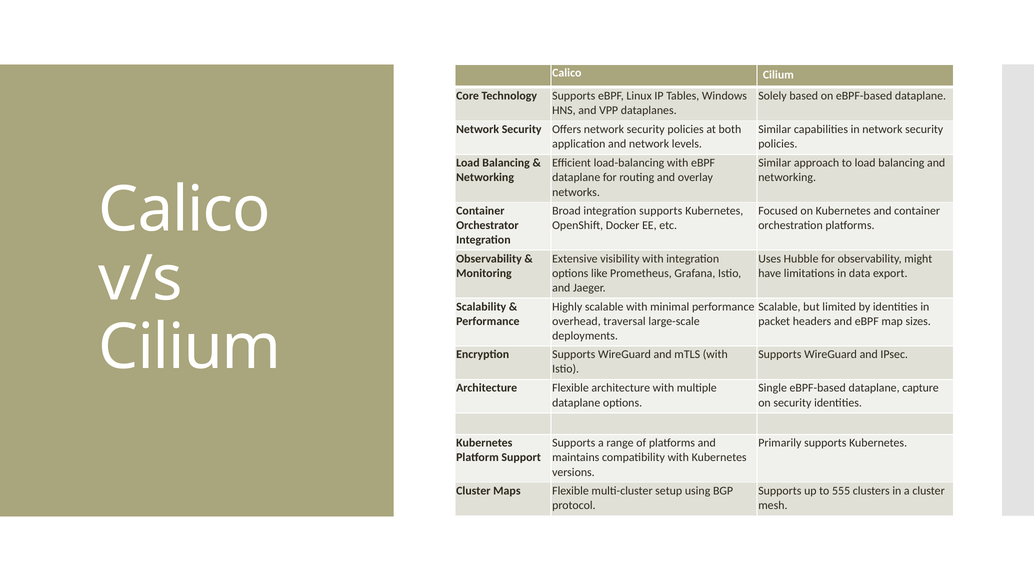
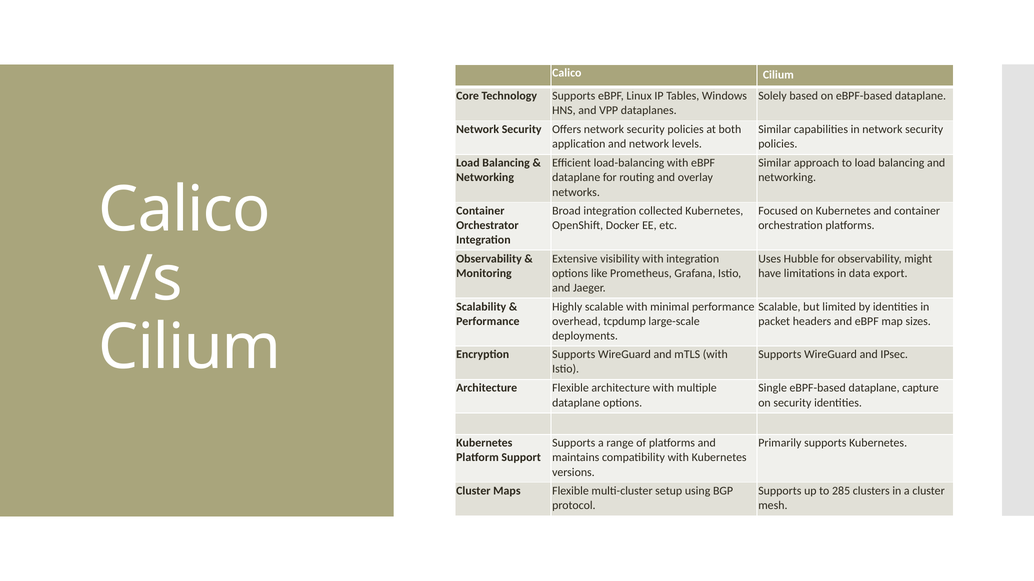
integration supports: supports -> collected (661, 211)
traversal: traversal -> tcpdump (625, 322)
555: 555 -> 285 (841, 491)
